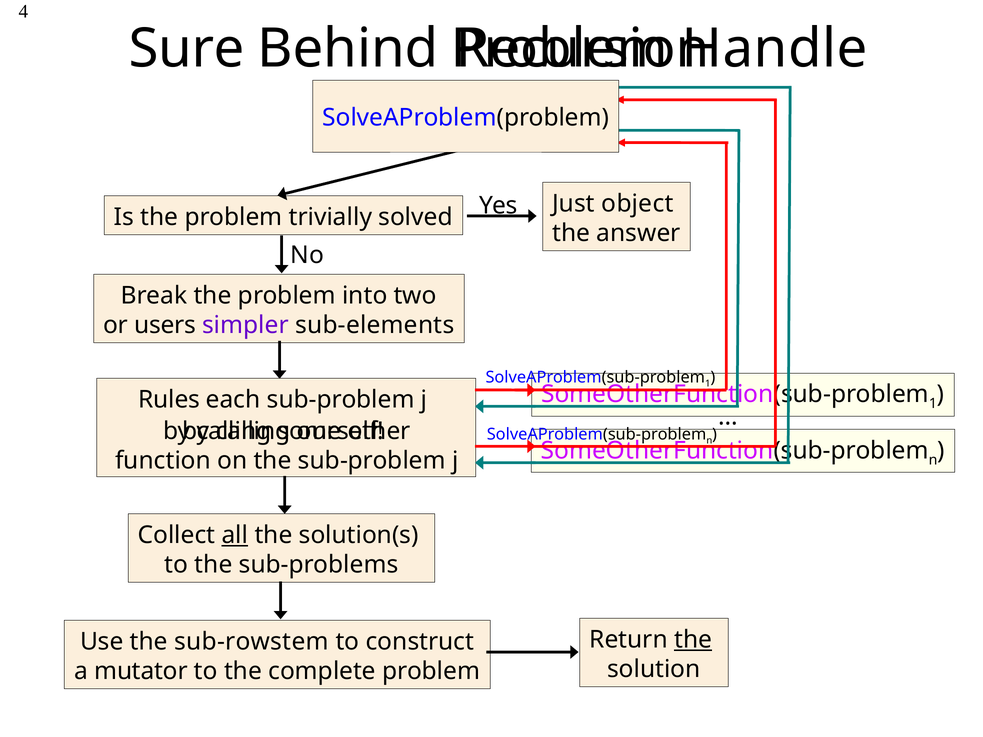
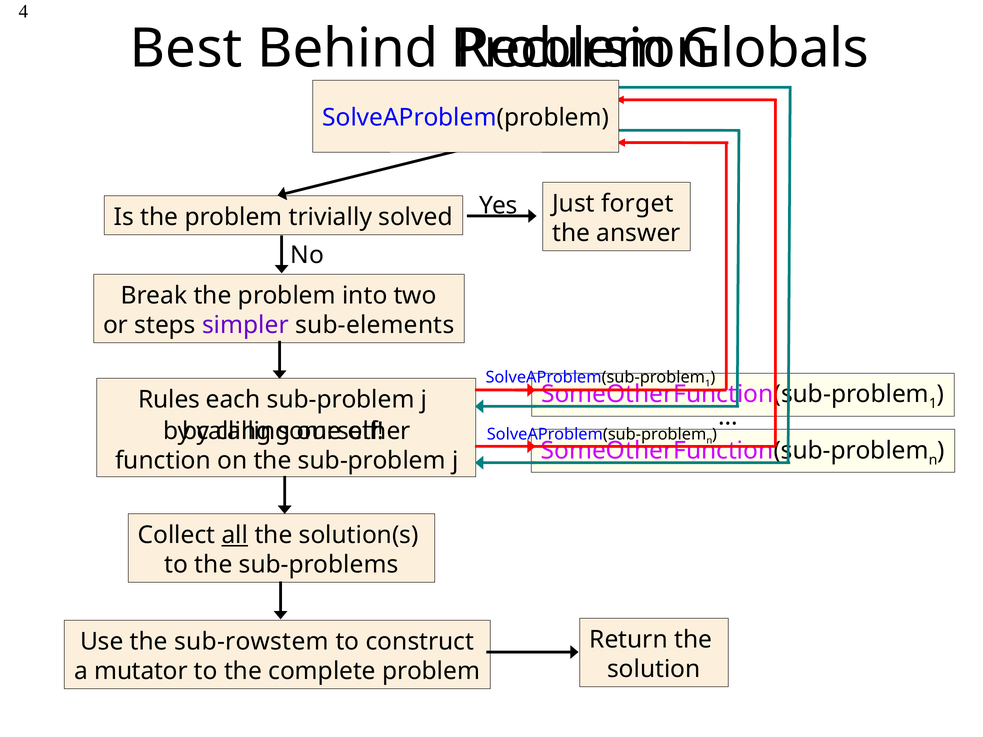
Sure: Sure -> Best (186, 49)
Handle: Handle -> Globals (775, 49)
object: object -> forget (637, 204)
users: users -> steps (165, 325)
the underline: present -> none (693, 640)
